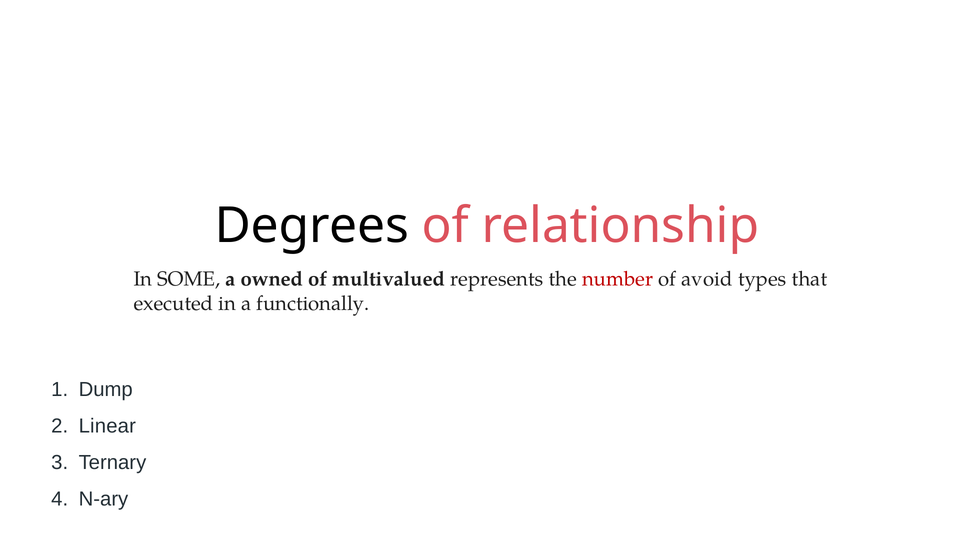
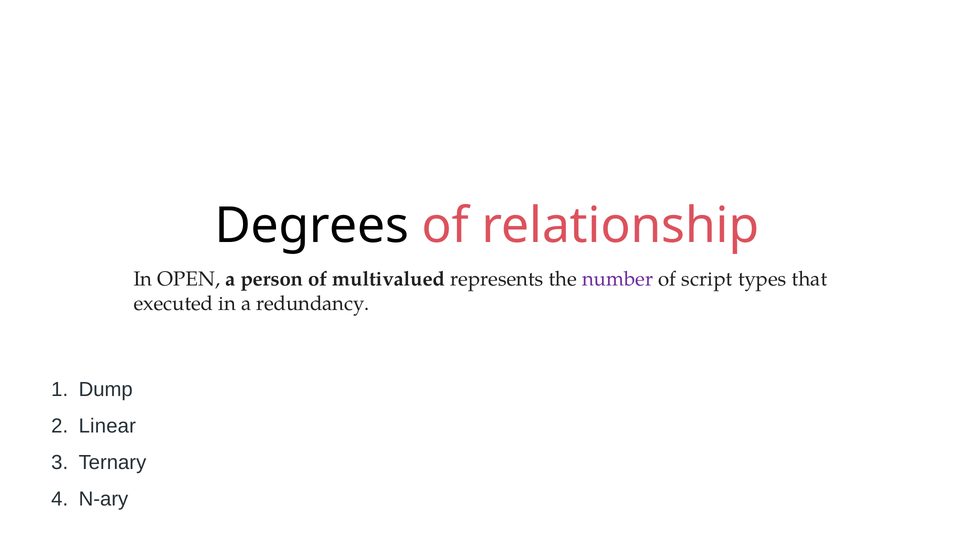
SOME: SOME -> OPEN (189, 279)
owned: owned -> person (272, 279)
number colour: red -> purple (618, 279)
avoid: avoid -> script (707, 279)
functionally: functionally -> redundancy (313, 303)
